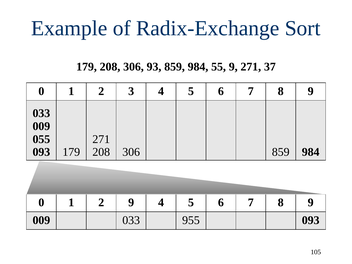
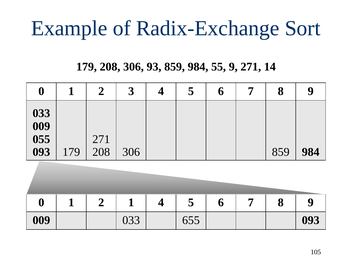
37: 37 -> 14 (270, 67)
2 9: 9 -> 1 (131, 203)
955: 955 -> 655 (191, 220)
